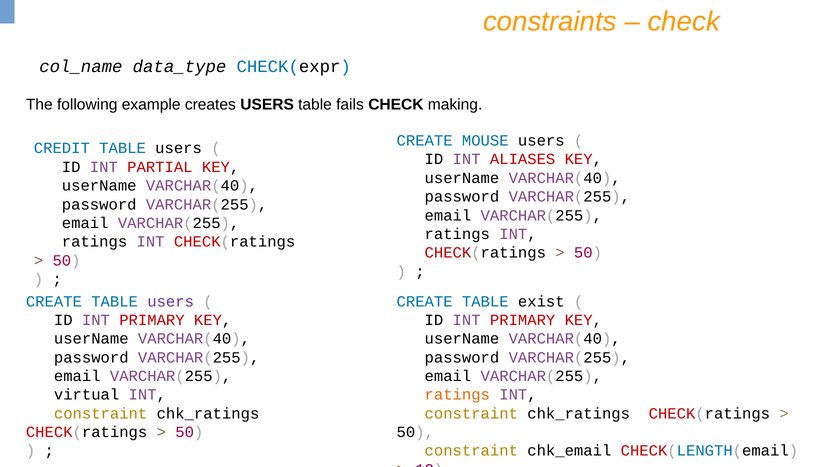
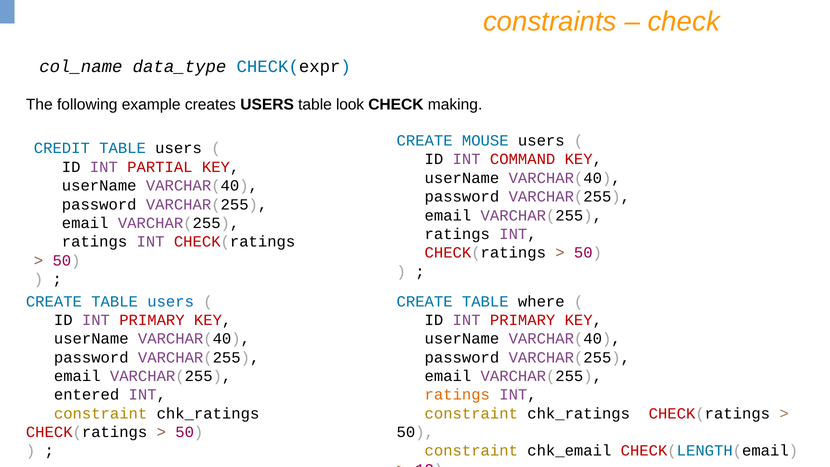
fails: fails -> look (350, 105)
ALIASES: ALIASES -> COMMAND (523, 159)
users colour: purple -> blue (171, 301)
exist: exist -> where (541, 301)
virtual: virtual -> entered (87, 395)
